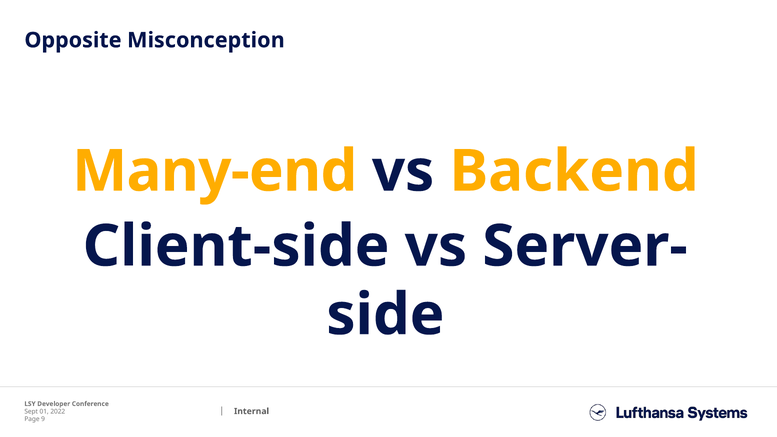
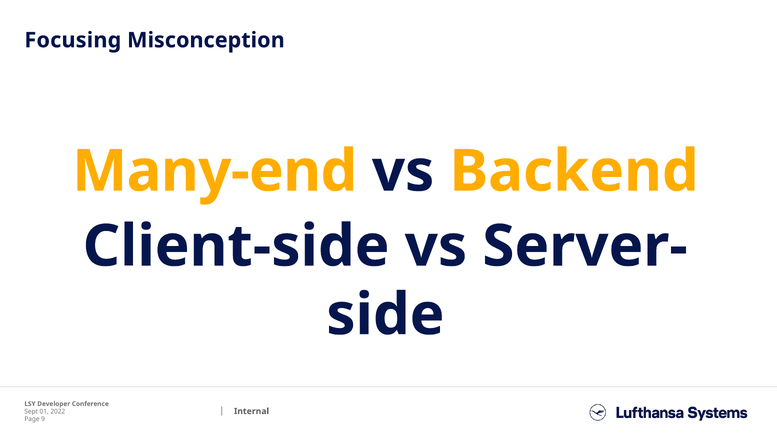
Opposite: Opposite -> Focusing (73, 40)
